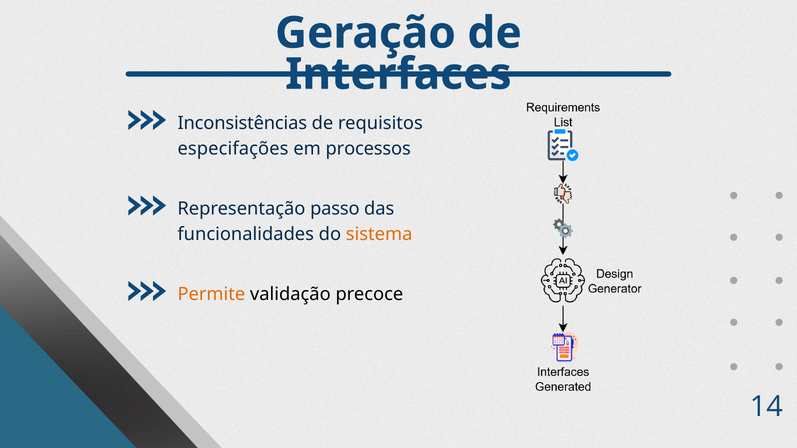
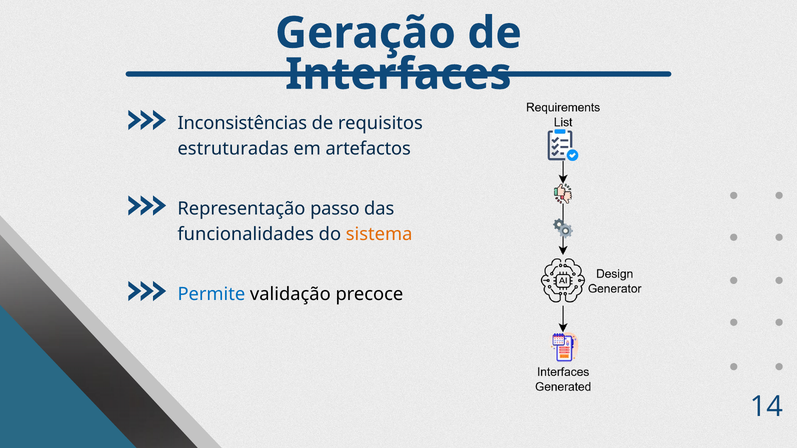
especifações: especifações -> estruturadas (233, 149)
processos: processos -> artefactos (368, 149)
Permite colour: orange -> blue (211, 294)
